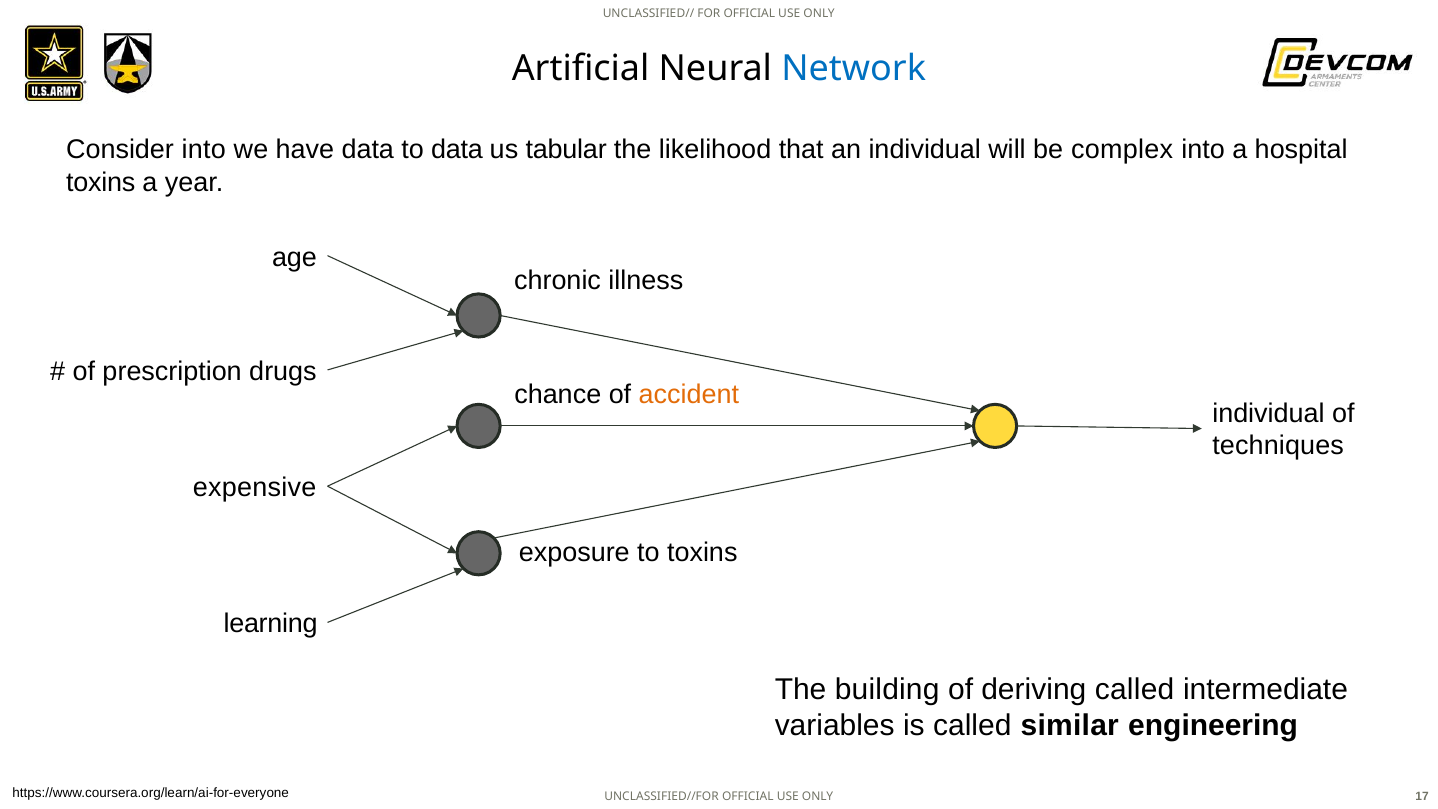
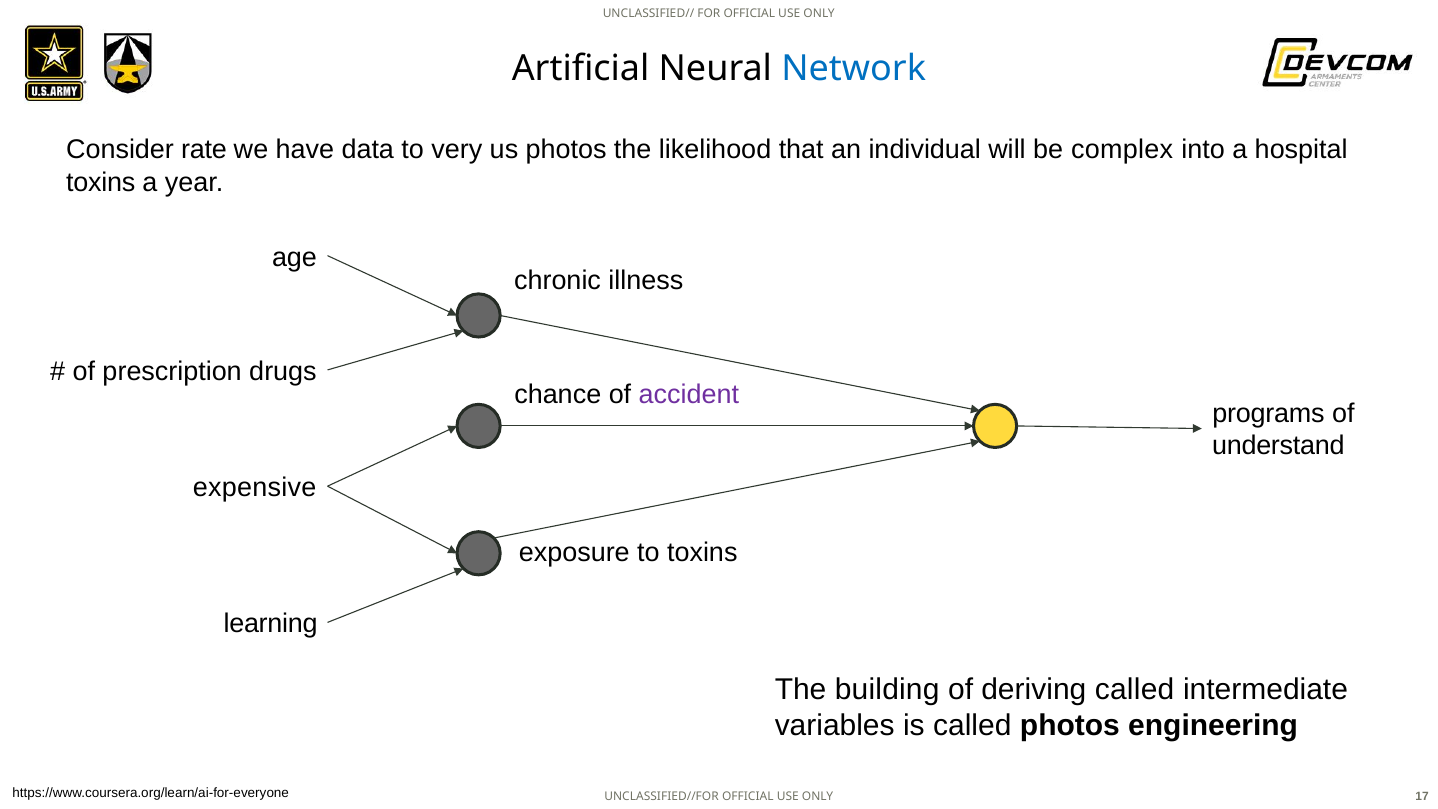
Consider into: into -> rate (204, 150)
to data: data -> very (457, 150)
us tabular: tabular -> photos (566, 150)
accident colour: orange -> purple (689, 394)
individual: individual -> programs (1269, 414)
techniques: techniques -> understand (1278, 446)
called similar: similar -> photos (1070, 726)
